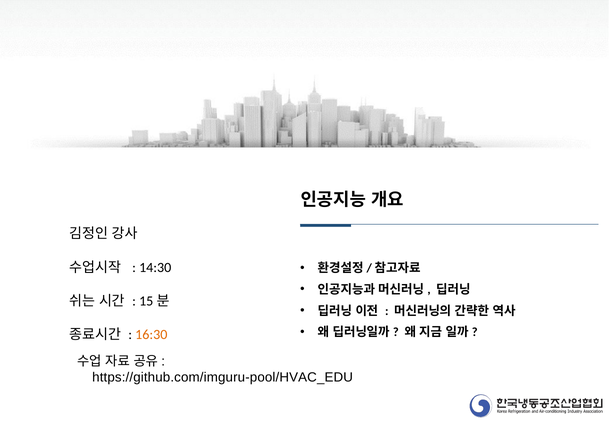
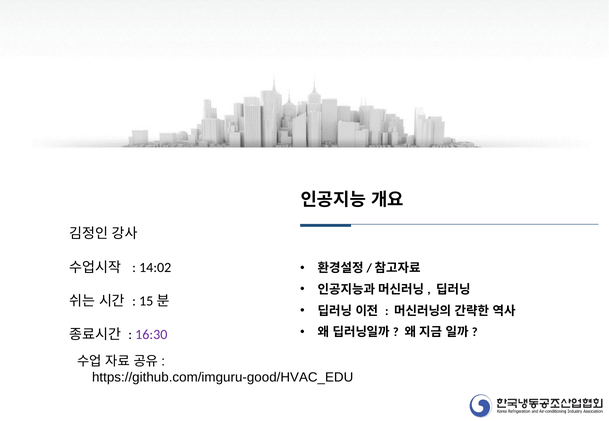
14:30: 14:30 -> 14:02 (155, 268)
16:30 colour: orange -> purple (151, 335)
https://github.com/imguru-pool/HVAC_EDU: https://github.com/imguru-pool/HVAC_EDU -> https://github.com/imguru-good/HVAC_EDU (223, 378)
